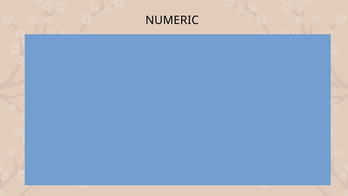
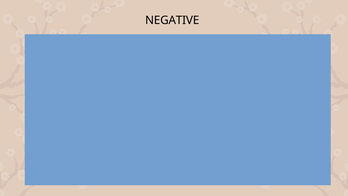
NUMERIC: NUMERIC -> NEGATIVE (172, 20)
